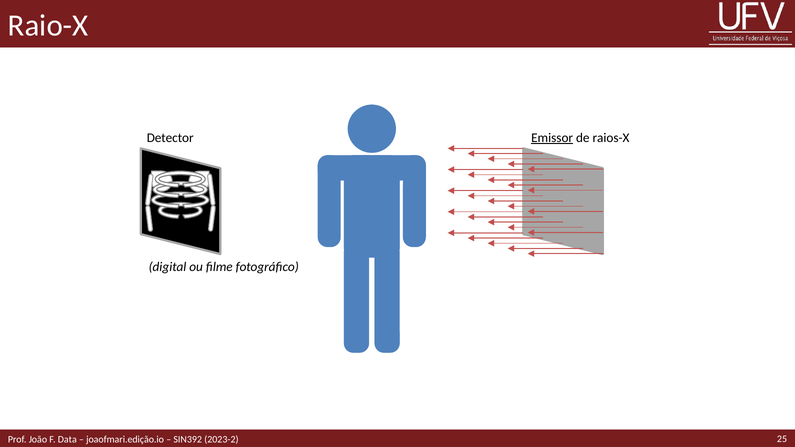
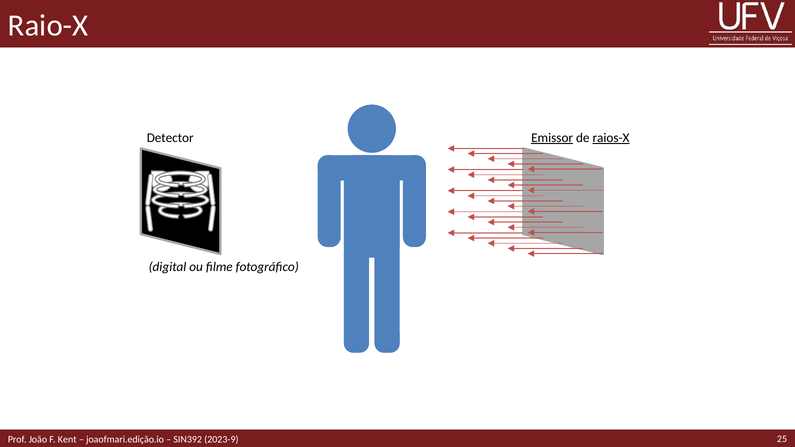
raios-X underline: none -> present (611, 138)
Data: Data -> Kent (67, 439)
2023-2: 2023-2 -> 2023-9 (221, 439)
